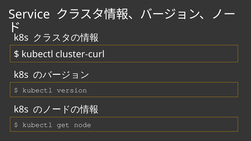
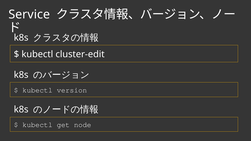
cluster-curl: cluster-curl -> cluster-edit (80, 54)
